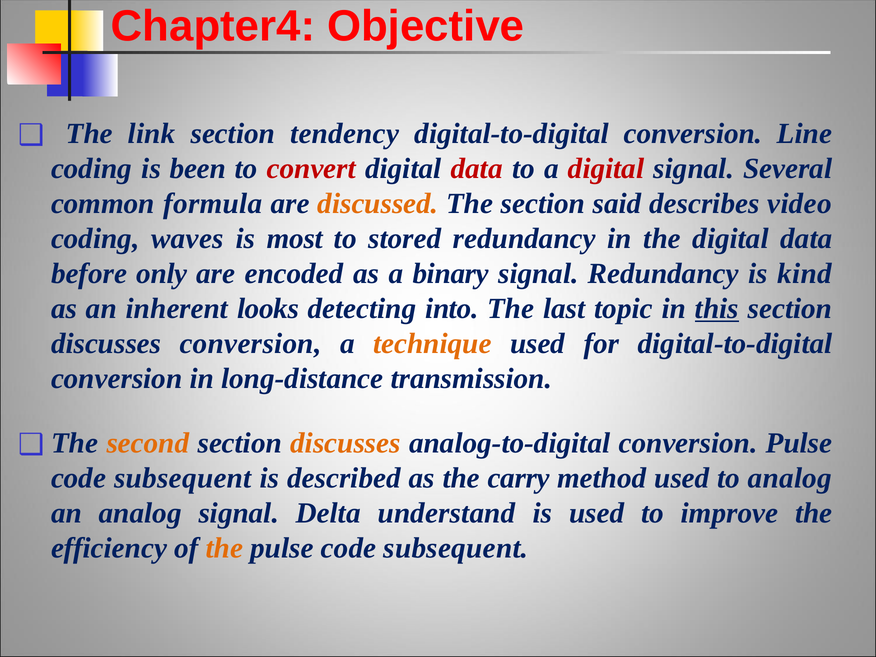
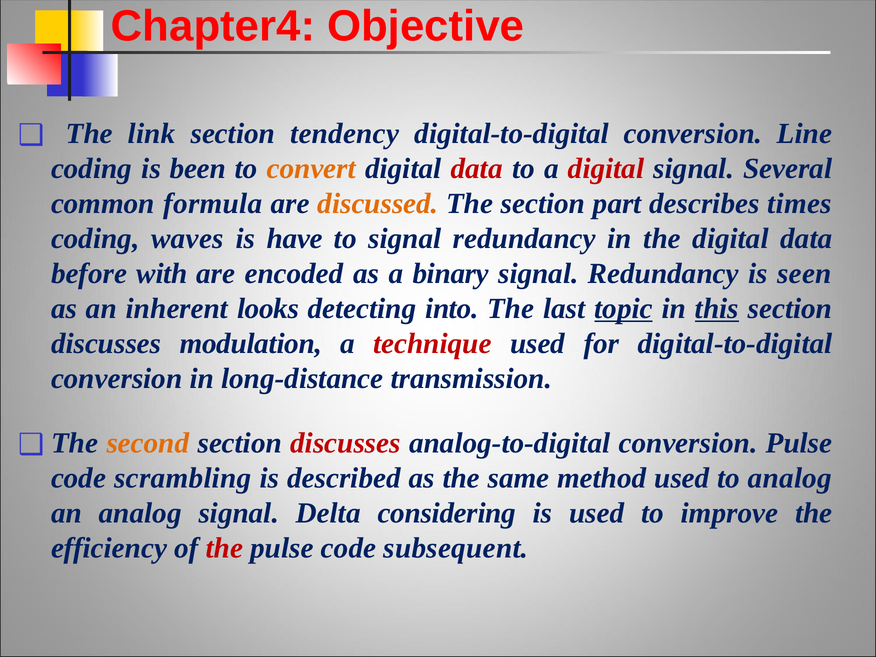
convert colour: red -> orange (311, 168)
said: said -> part (617, 203)
video: video -> times (800, 203)
most: most -> have (295, 239)
to stored: stored -> signal (405, 239)
only: only -> with (162, 274)
kind: kind -> seen (804, 274)
topic underline: none -> present (623, 309)
discusses conversion: conversion -> modulation (251, 344)
technique colour: orange -> red (432, 344)
discusses colour: orange -> red (346, 443)
subsequent: subsequent -> scrambling (183, 478)
carry: carry -> same (518, 478)
understand: understand -> considering (447, 513)
the colour: orange -> red (225, 548)
